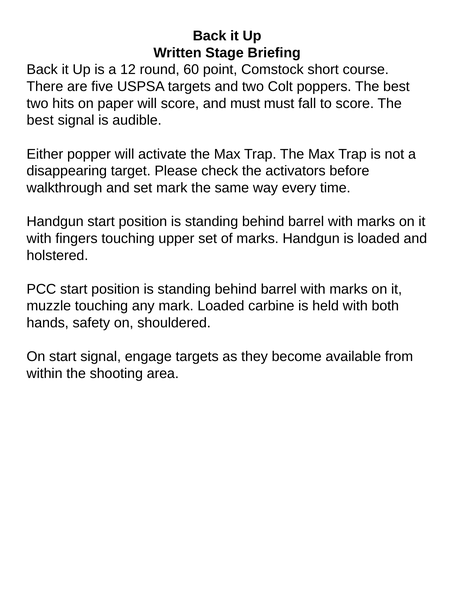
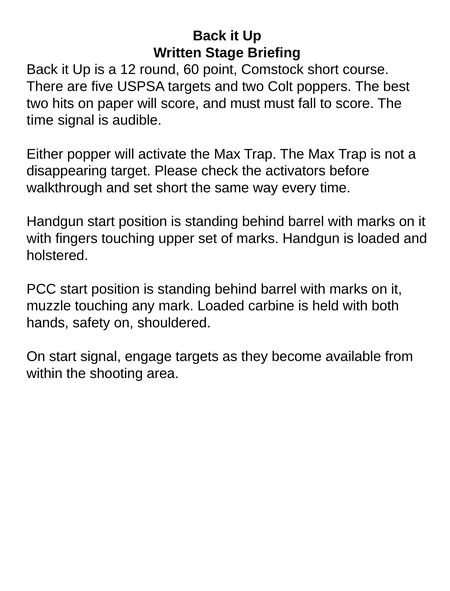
best: best -> time (40, 120)
set mark: mark -> short (172, 188)
